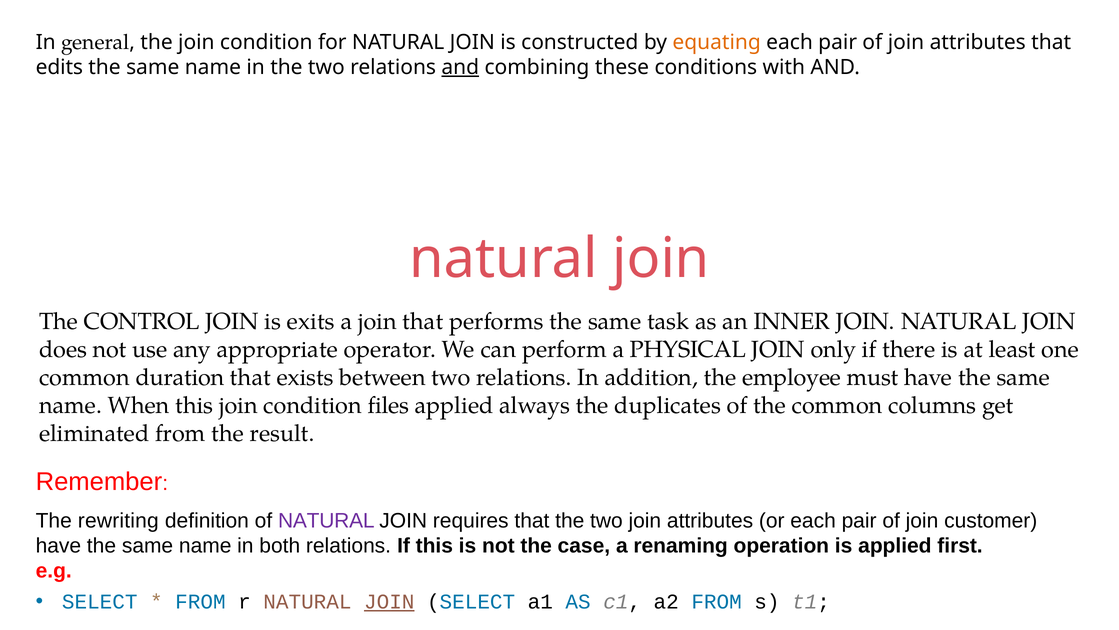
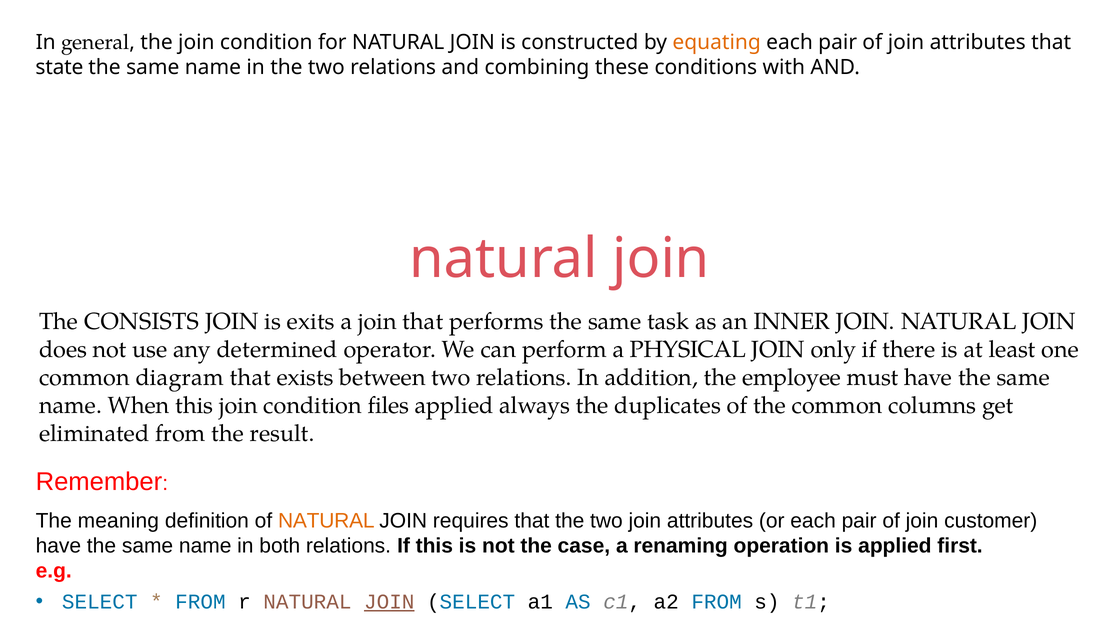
edits: edits -> state (59, 67)
and underline: present -> none (460, 67)
CONTROL: CONTROL -> CONSISTS (142, 321)
appropriate: appropriate -> determined (277, 349)
duration: duration -> diagram (180, 377)
rewriting: rewriting -> meaning (118, 520)
NATURAL colour: purple -> orange (326, 520)
